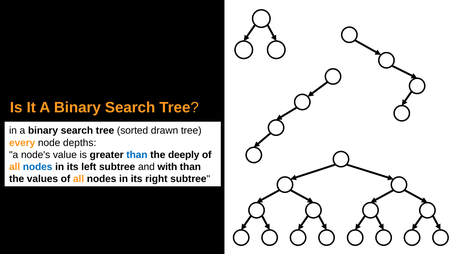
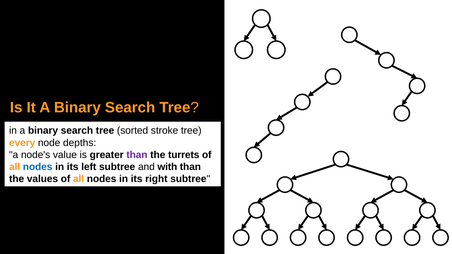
drawn: drawn -> stroke (165, 131)
than colour: blue -> purple (137, 155)
deeply: deeply -> turrets (184, 155)
